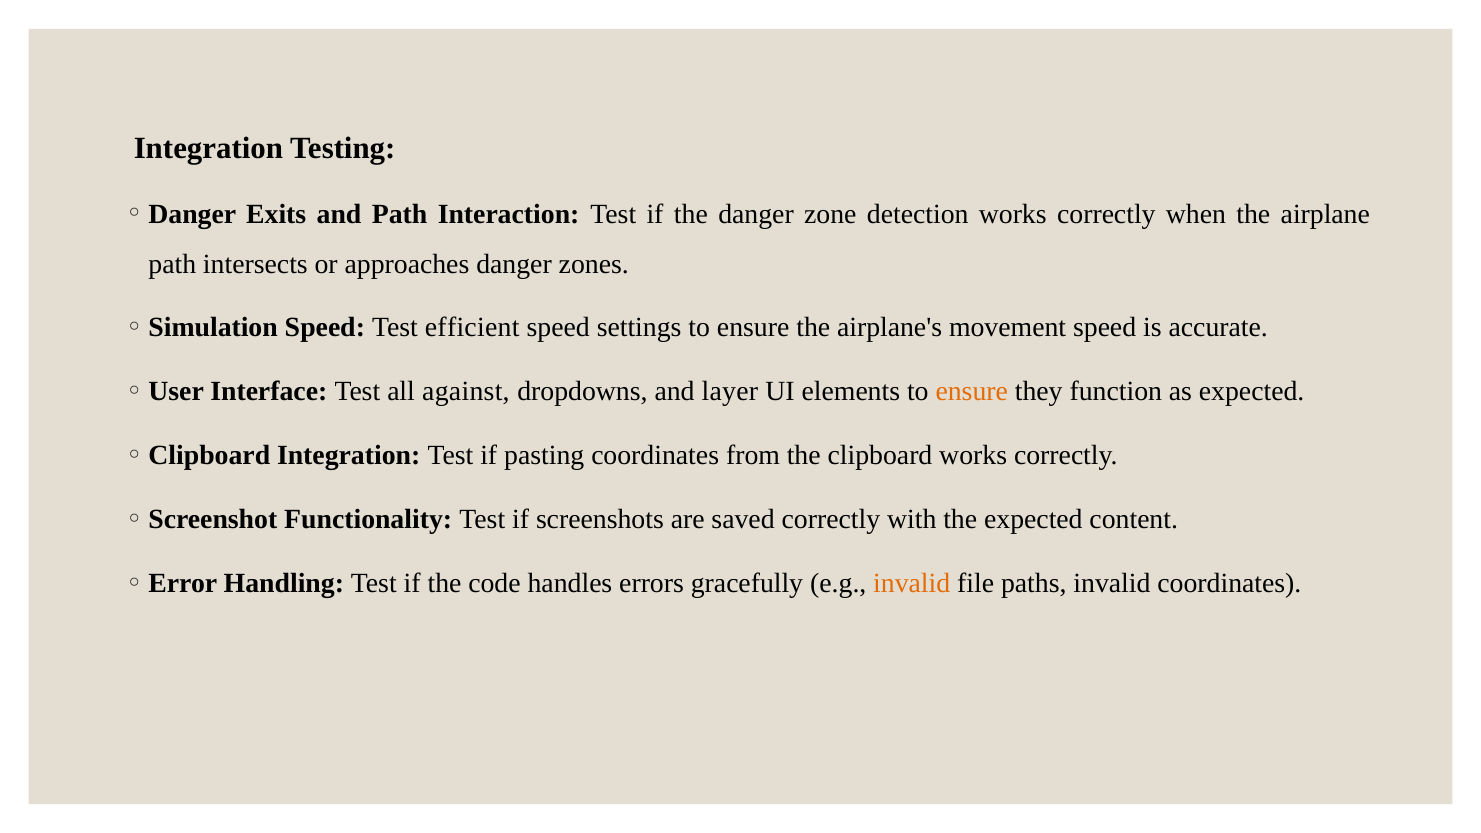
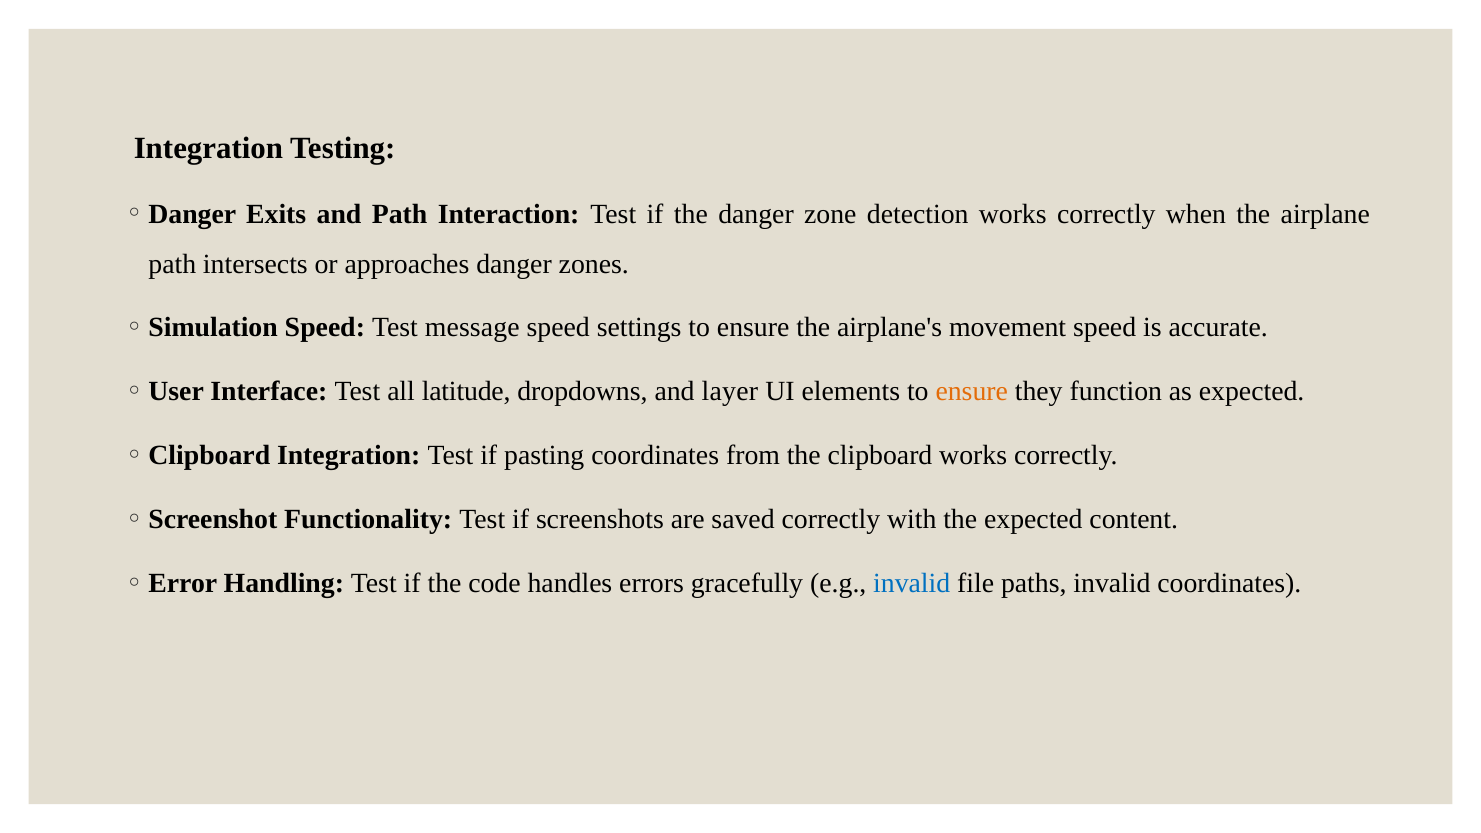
efficient: efficient -> message (472, 328)
against: against -> latitude (466, 392)
invalid colour: orange -> blue (912, 583)
